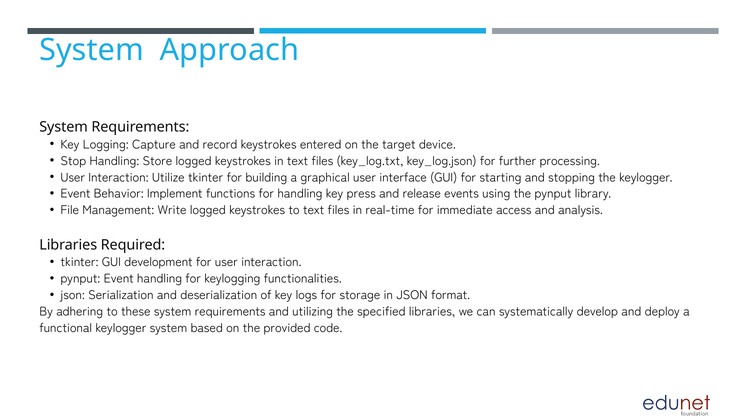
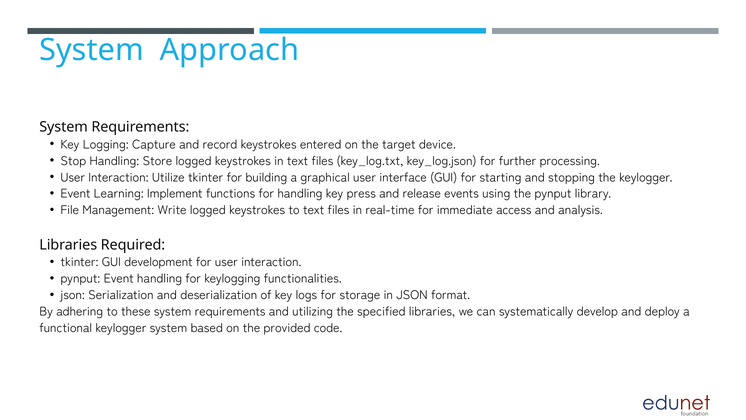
Behavior: Behavior -> Learning (119, 194)
